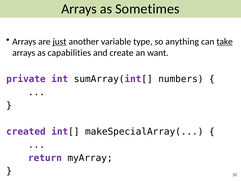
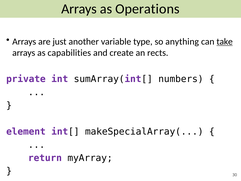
Sometimes: Sometimes -> Operations (147, 9)
just underline: present -> none (60, 42)
want: want -> rects (158, 53)
created: created -> element (26, 131)
